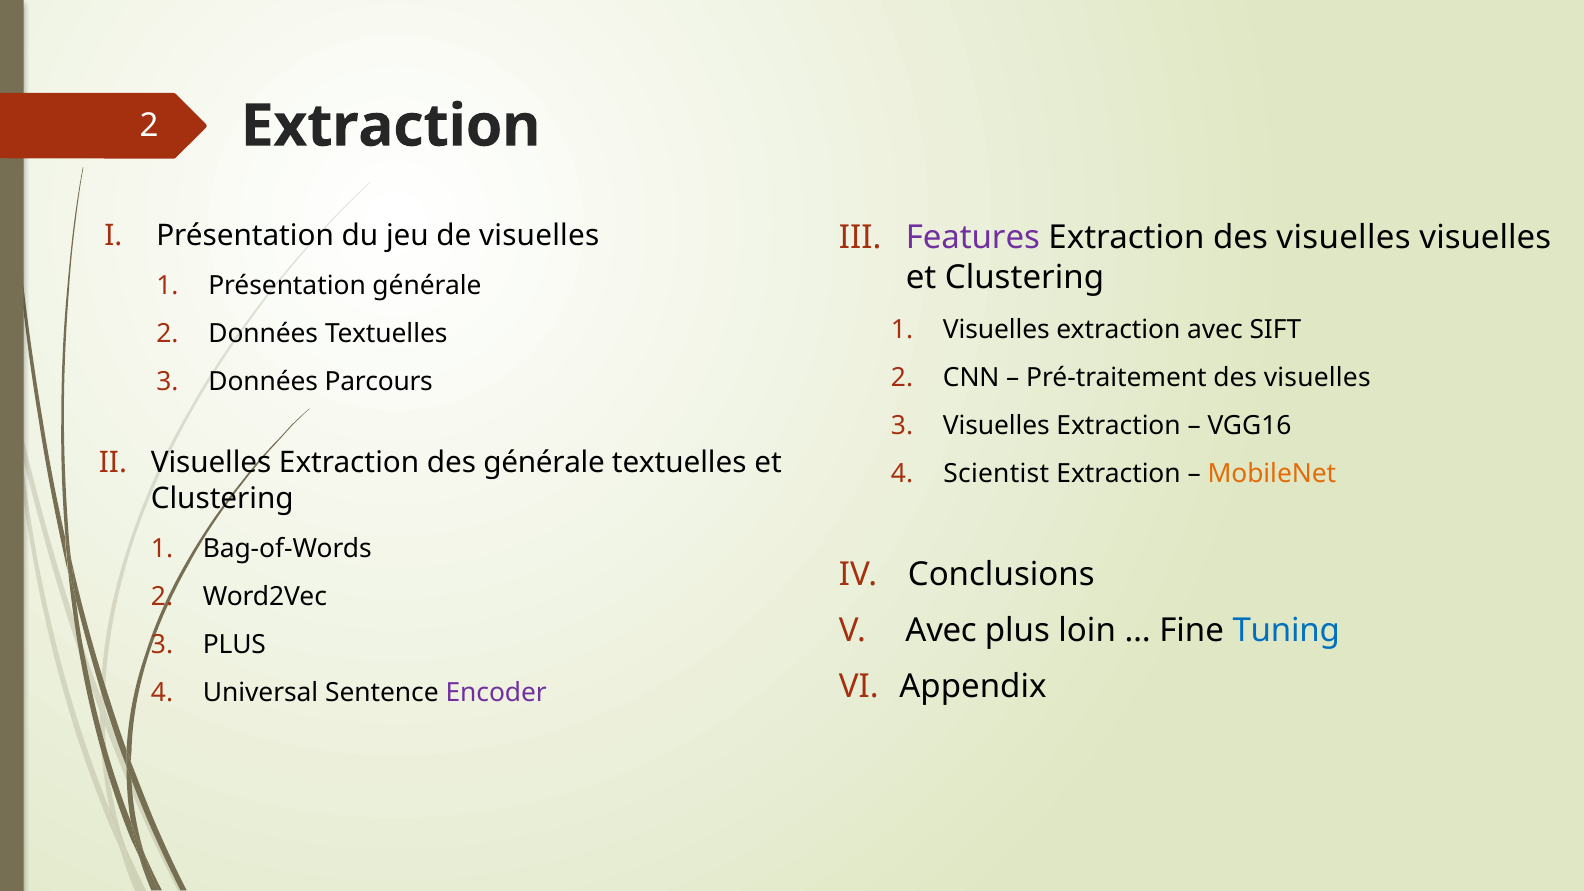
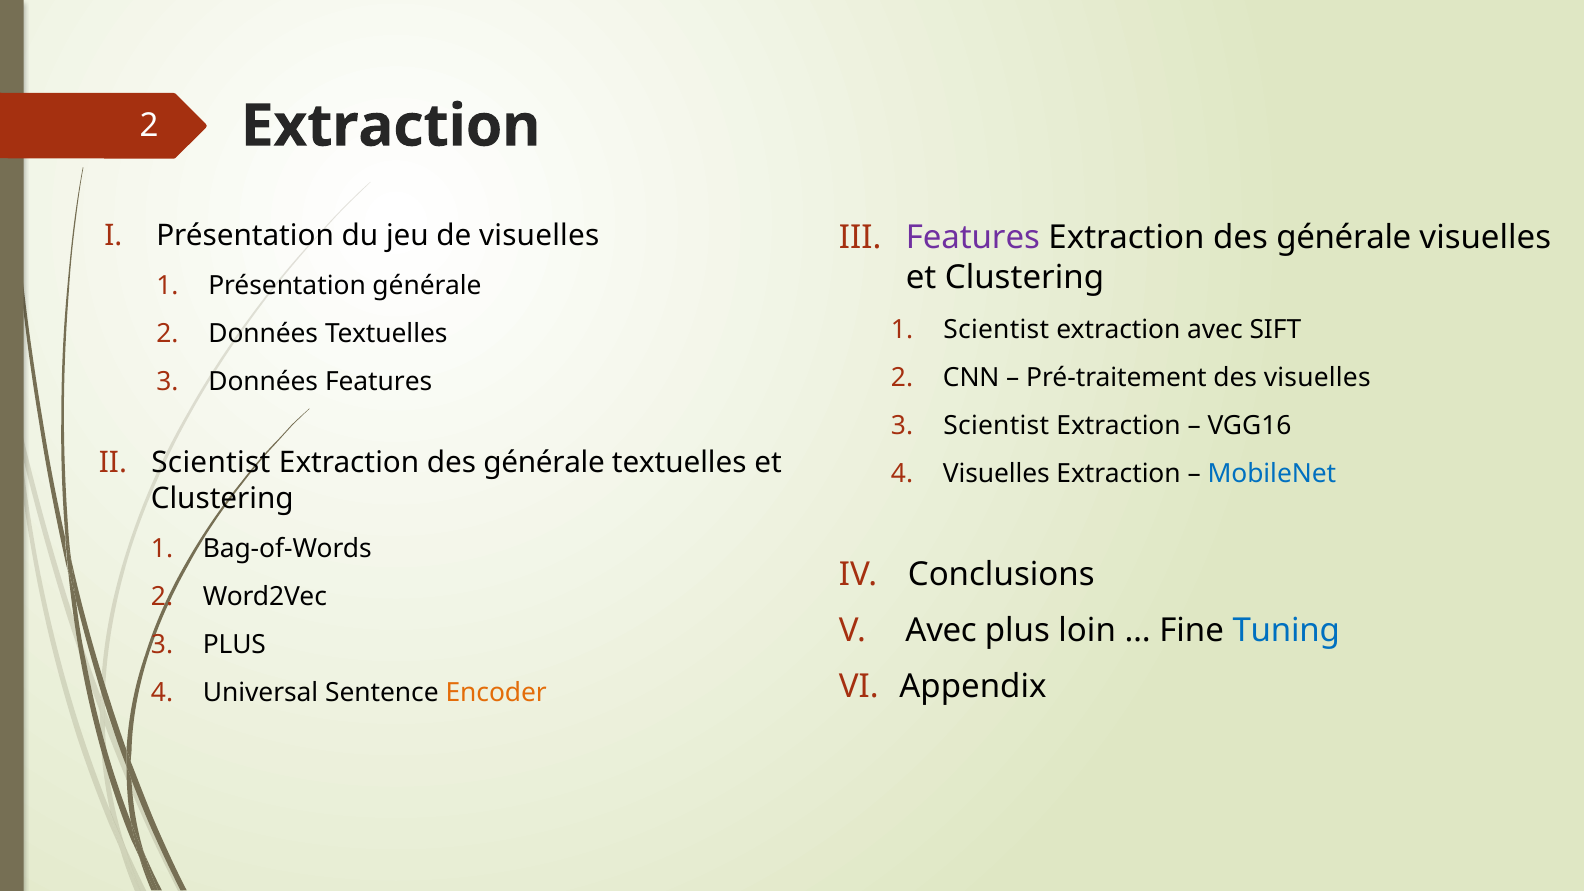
visuelles: visuelles -> générale (1344, 238)
Visuelles: Visuelles -> Scientist (996, 329)
Données Parcours: Parcours -> Features (379, 382)
Visuelles: Visuelles -> Scientist (996, 426)
Visuelles: Visuelles -> Scientist (211, 463)
Scientist: Scientist -> Visuelles (996, 474)
MobileNet colour: orange -> blue (1272, 474)
Encoder colour: purple -> orange (496, 693)
